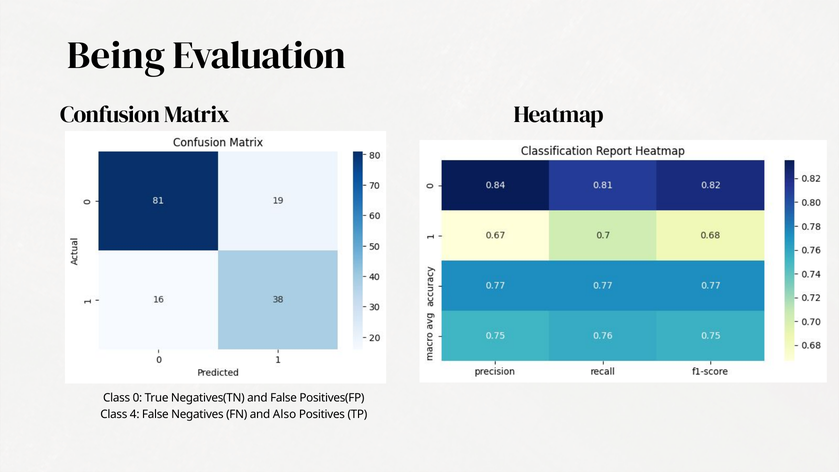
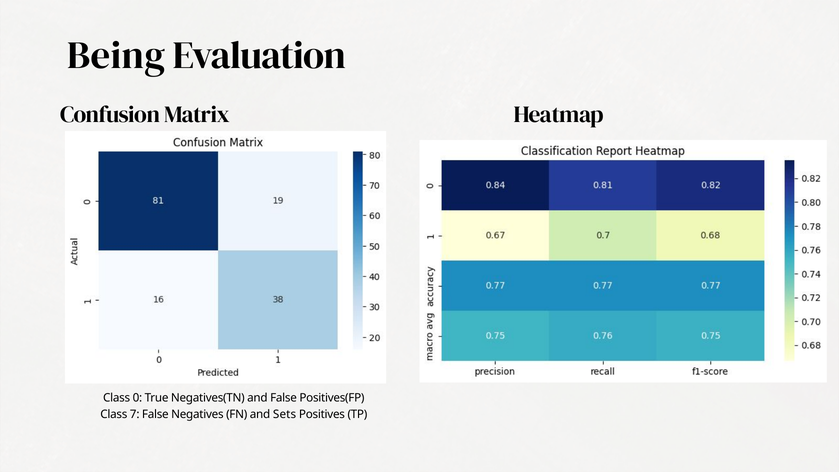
4: 4 -> 7 (135, 414)
Also: Also -> Sets (285, 414)
